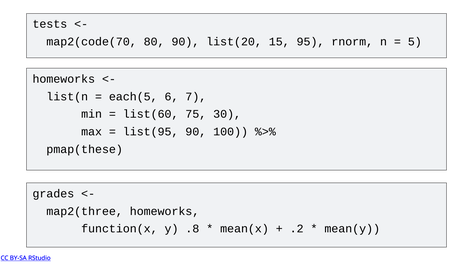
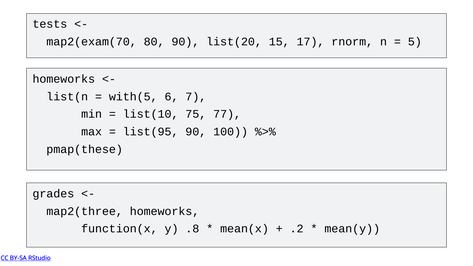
map2(code(70: map2(code(70 -> map2(exam(70 (92, 42)
95: 95 -> 17 (311, 42)
each(5: each(5 -> with(5 (133, 97)
list(60: list(60 -> list(10 (151, 114)
30: 30 -> 77 (227, 114)
